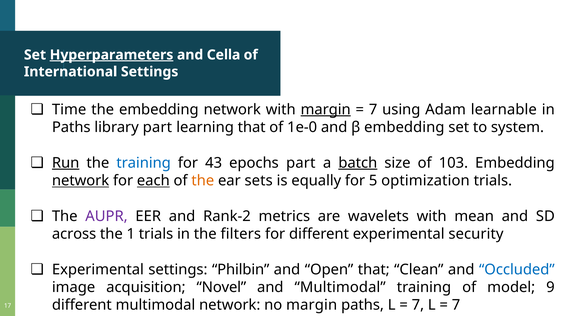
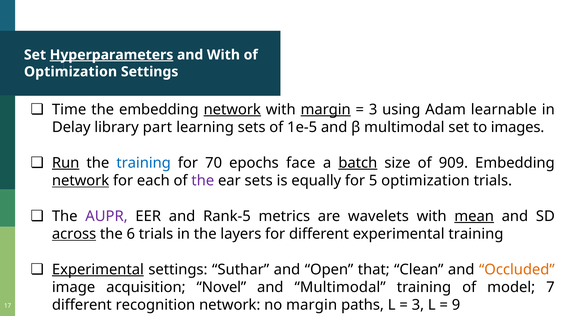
and Cella: Cella -> With (223, 55)
International: International -> Optimization (71, 72)
network underline: none -> present (232, 109)
7: 7 -> 3 (373, 109)
Paths: Paths -> Delay (71, 127)
learning that: that -> sets (252, 127)
1e-0: 1e-0 -> 1e-5 (302, 127)
β embedding: embedding -> multimodal (404, 127)
system: system -> images (518, 127)
43: 43 -> 70 (214, 163)
epochs part: part -> face (301, 163)
103: 103 -> 909 (453, 163)
each underline: present -> none (153, 180)
the colour: orange -> purple (203, 180)
Rank-2: Rank-2 -> Rank-5 (227, 216)
mean underline: none -> present (474, 216)
across underline: none -> present (74, 234)
1: 1 -> 6 (131, 234)
filters: filters -> layers (241, 234)
experimental security: security -> training (476, 234)
Experimental underline: none -> present (98, 269)
Philbin: Philbin -> Suthar (241, 269)
Occluded colour: blue -> orange (517, 269)
9: 9 -> 7 (550, 287)
different multimodal: multimodal -> recognition (155, 305)
7: 7 -> 3 (418, 305)
7: 7 -> 9 (456, 305)
